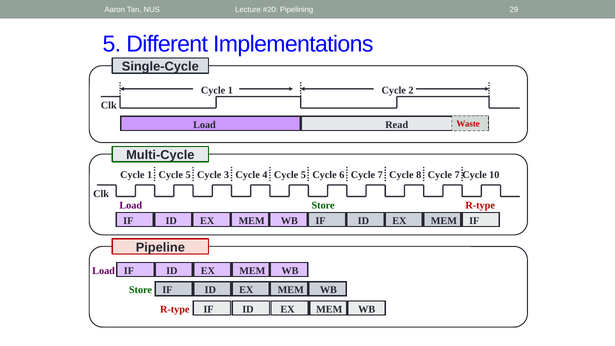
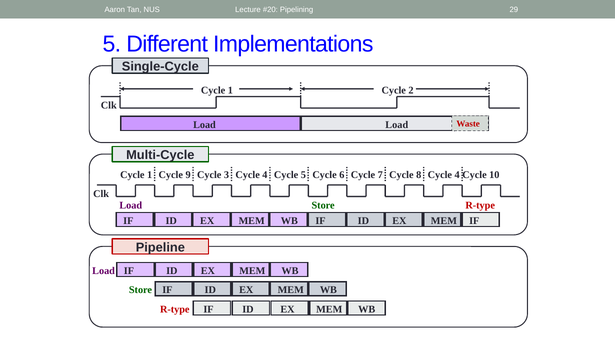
Load Read: Read -> Load (397, 125)
1 Cycle 5: 5 -> 9 (188, 175)
8 Cycle 7: 7 -> 4 (457, 175)
